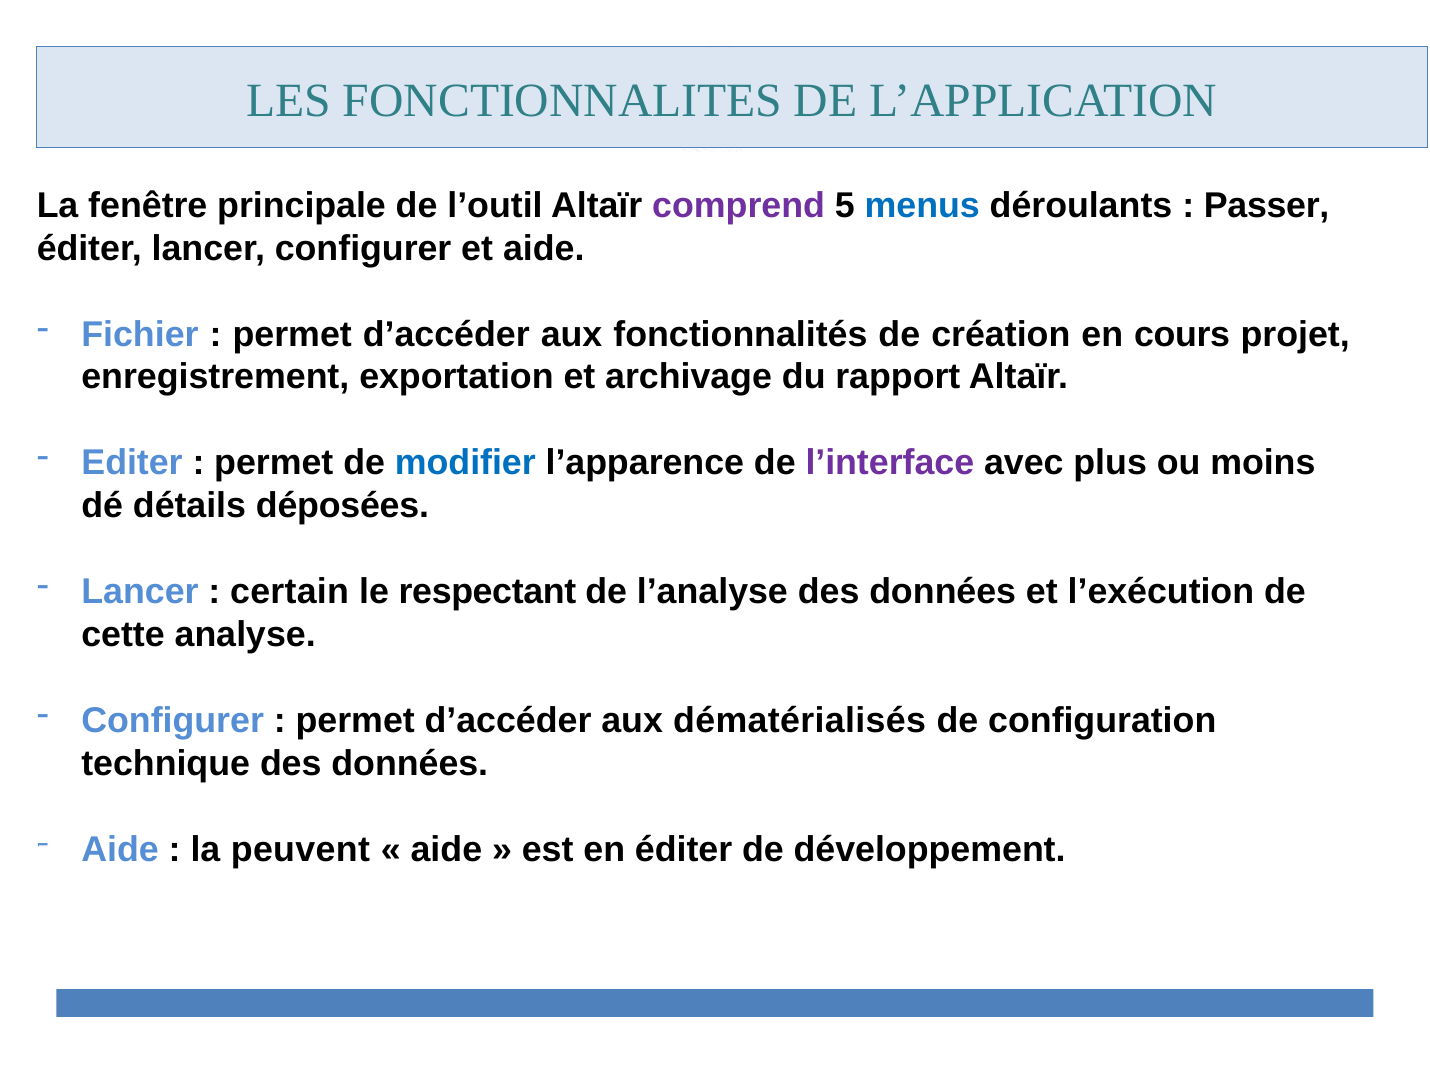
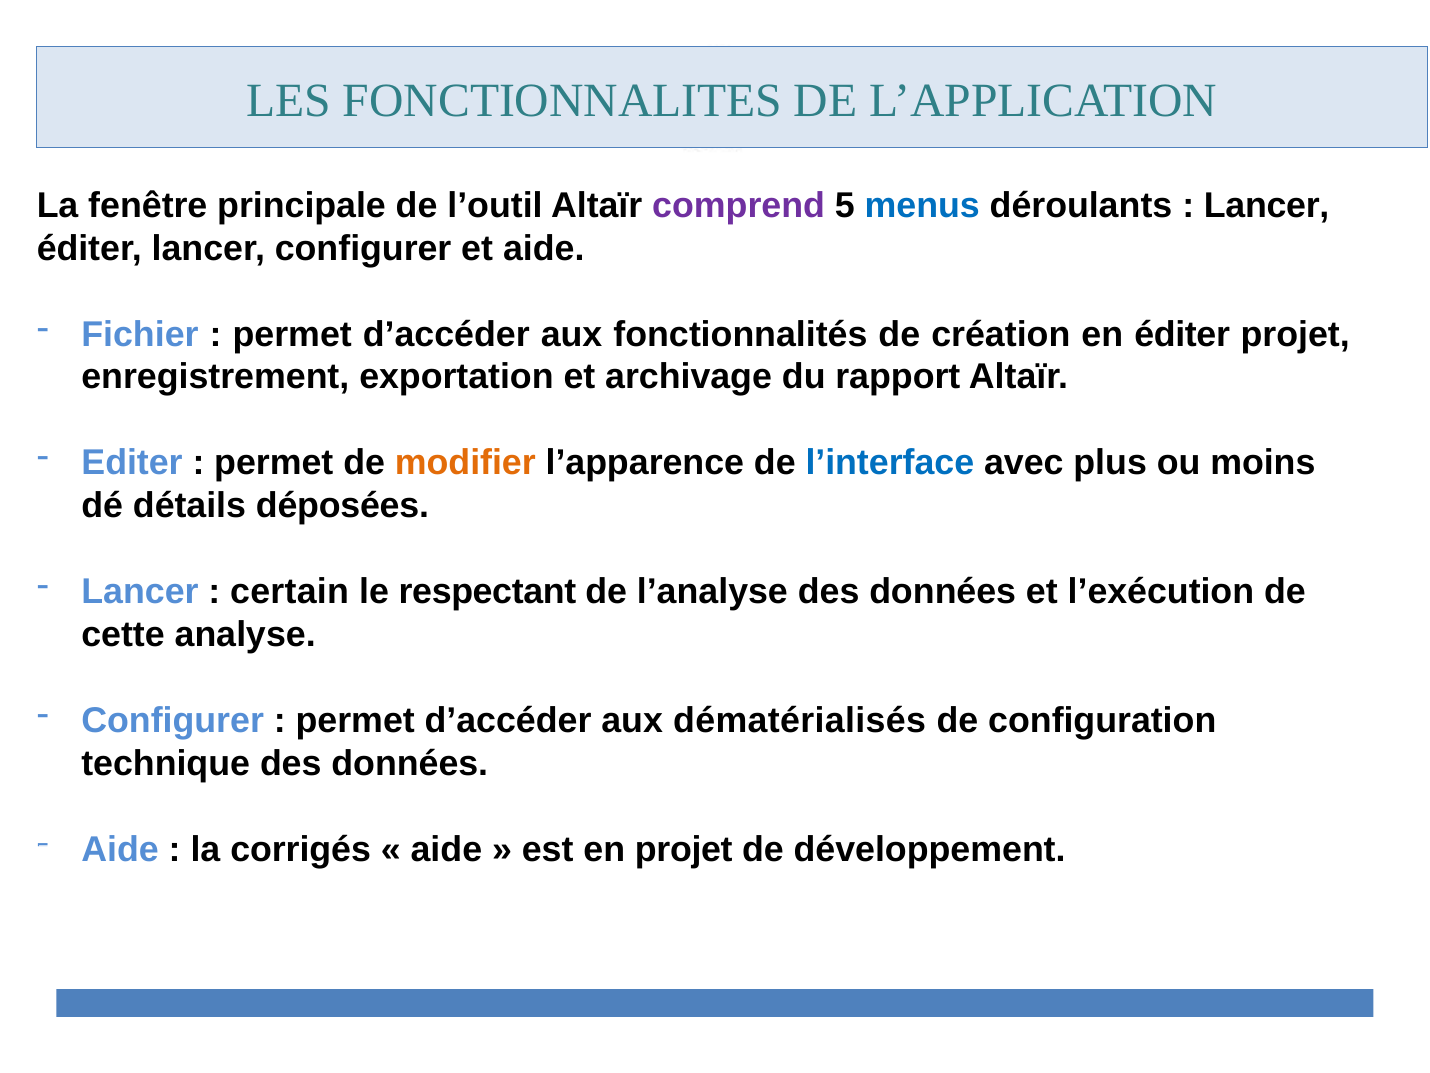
Passer: Passer -> Lancer (1267, 205)
en cours: cours -> éditer (1182, 334)
modifier colour: blue -> orange (465, 463)
l’interface colour: purple -> blue (890, 463)
peuvent: peuvent -> corrigés (301, 849)
en éditer: éditer -> projet (684, 849)
